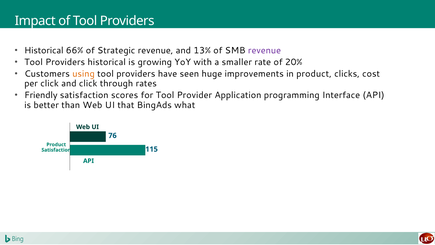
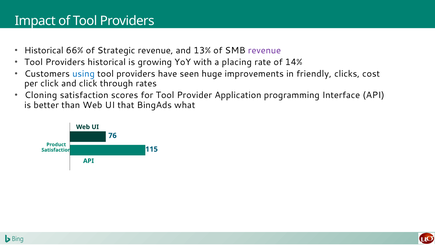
smaller: smaller -> placing (237, 62)
20%: 20% -> 14% (294, 62)
using colour: orange -> blue (84, 74)
in product: product -> friendly (314, 74)
Friendly: Friendly -> Cloning (41, 95)
